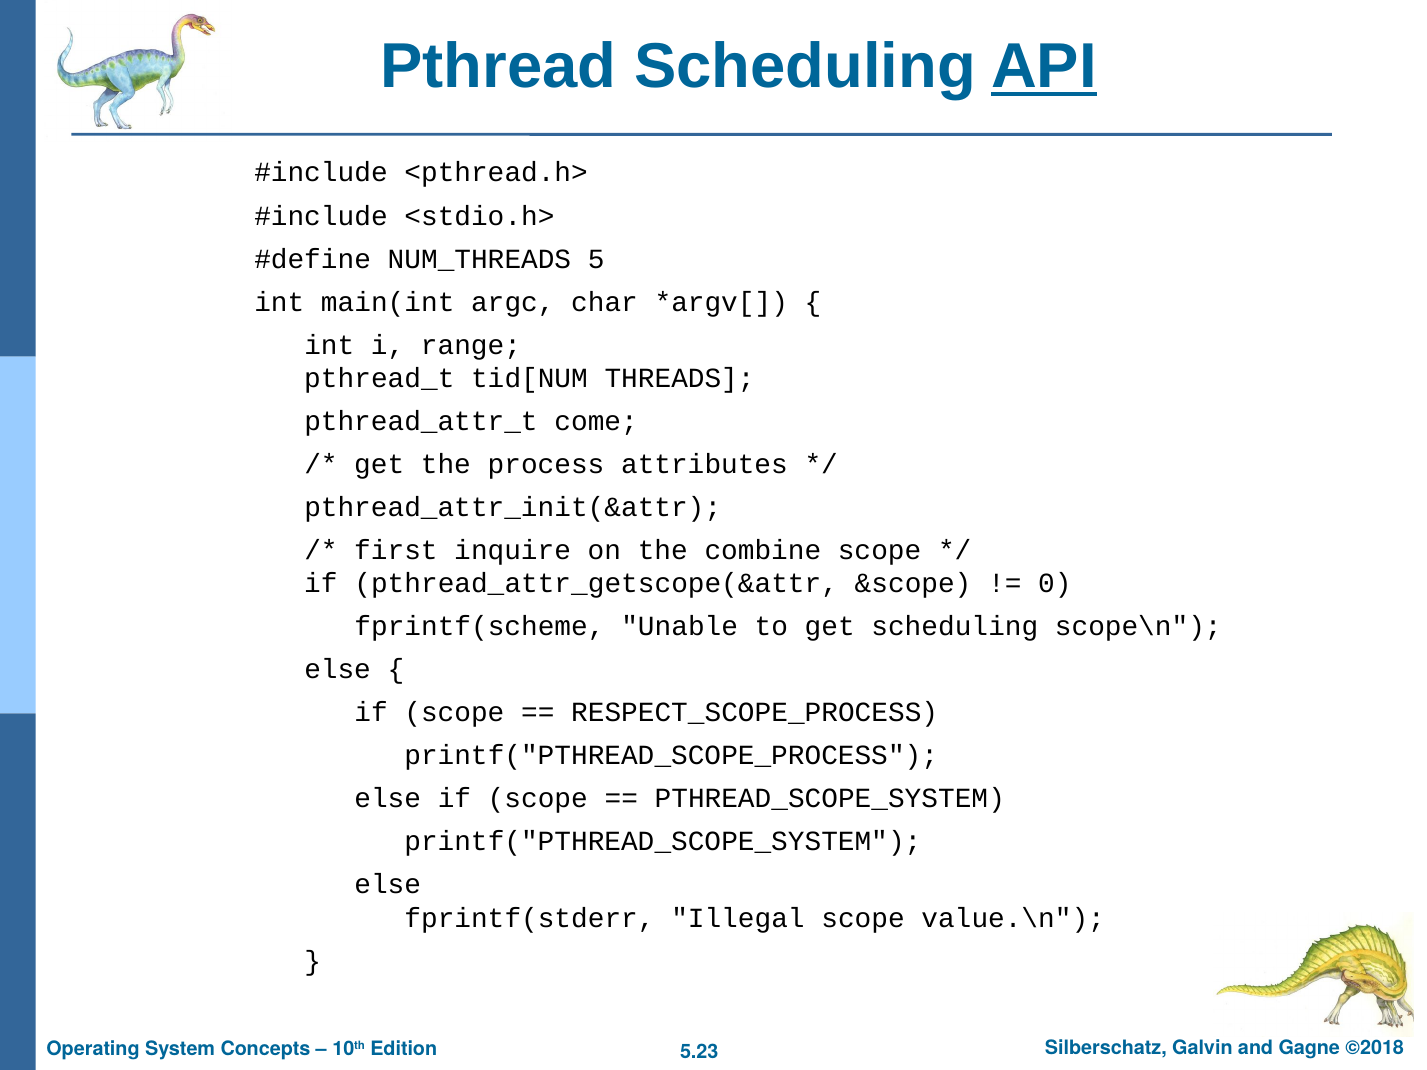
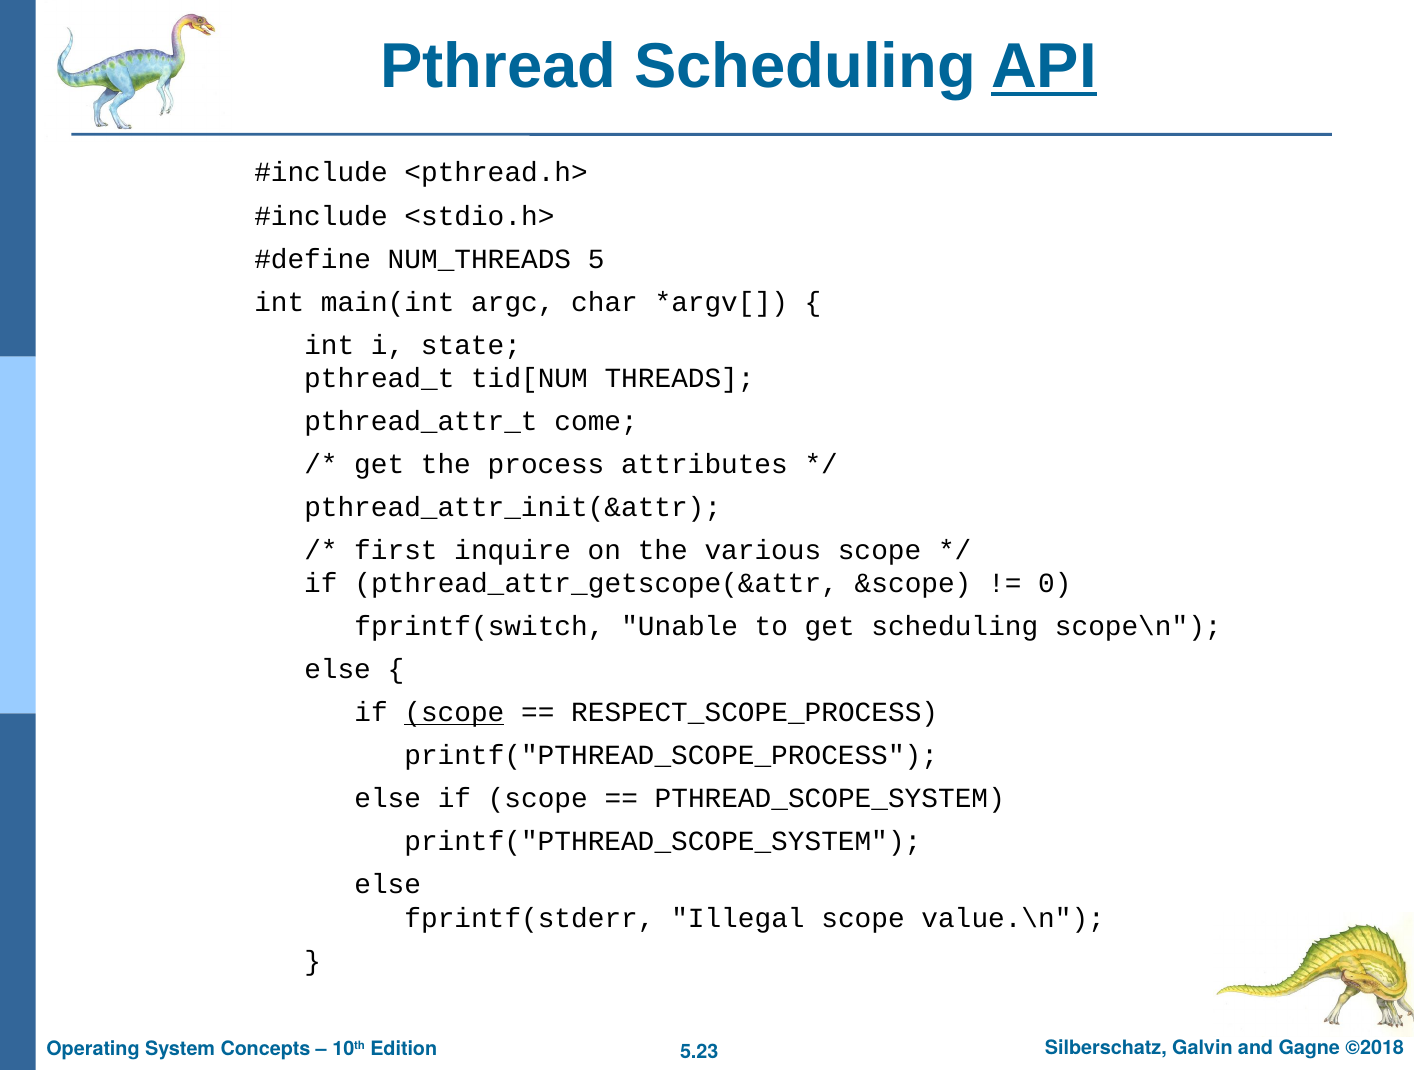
range: range -> state (471, 345)
combine: combine -> various (763, 550)
fprintf(scheme: fprintf(scheme -> fprintf(switch (479, 627)
scope underline: none -> present (454, 713)
